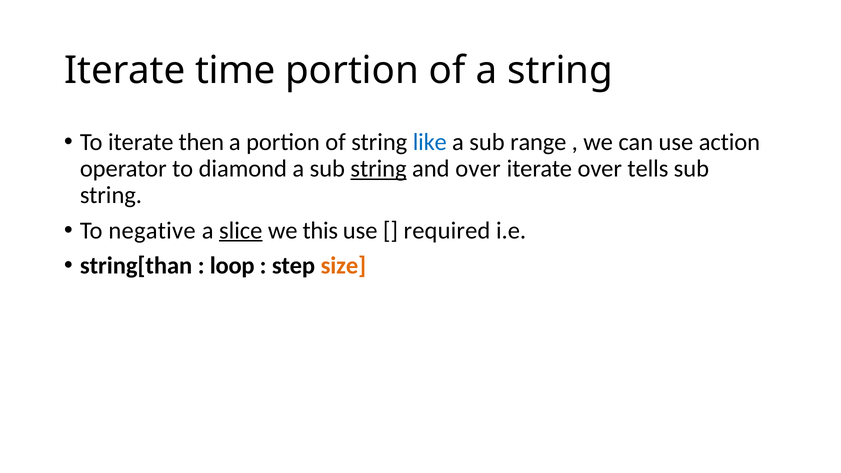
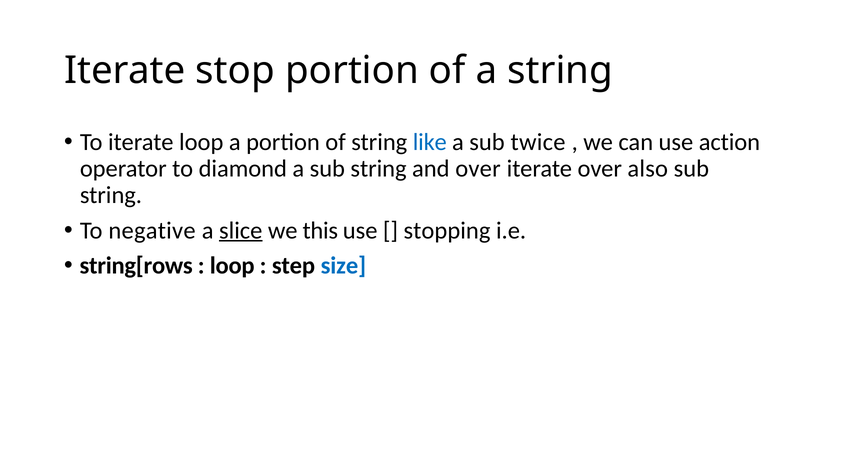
time: time -> stop (235, 71)
iterate then: then -> loop (201, 142)
range: range -> twice (538, 142)
string underline: present -> none (379, 169)
tells: tells -> also (648, 169)
required: required -> stopping (447, 230)
string[than: string[than -> string[rows (136, 266)
size colour: orange -> blue (343, 266)
